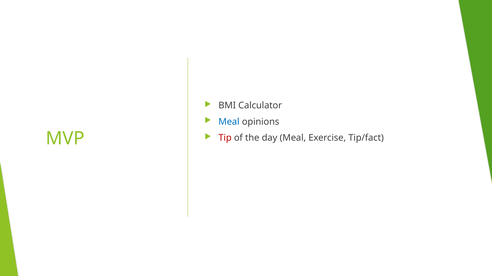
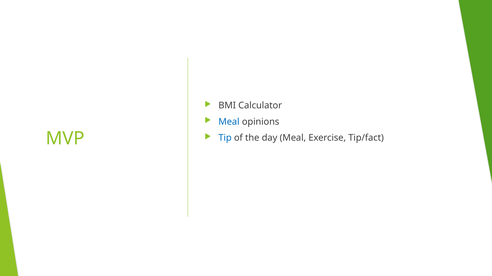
Tip colour: red -> blue (225, 138)
